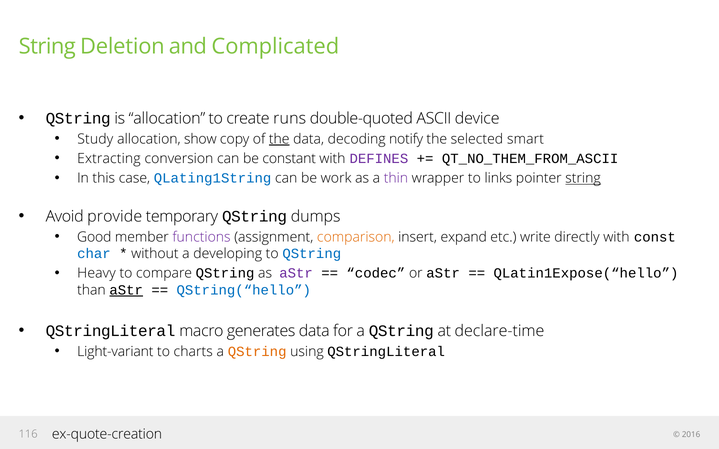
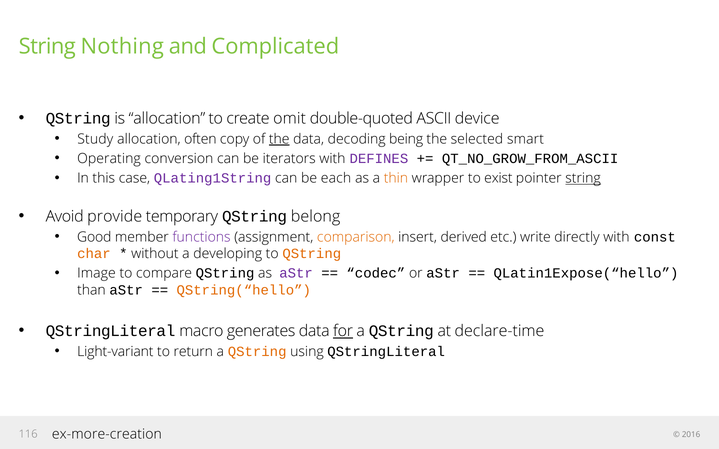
Deletion: Deletion -> Nothing (122, 47)
runs: runs -> omit (290, 118)
show: show -> often (200, 139)
notify: notify -> being (406, 139)
Extracting: Extracting -> Operating (109, 159)
constant: constant -> iterators (289, 159)
QT_NO_THEM_FROM_ASCII: QT_NO_THEM_FROM_ASCII -> QT_NO_GROW_FROM_ASCII (530, 159)
QLating1String colour: blue -> purple (213, 178)
work: work -> each (336, 178)
thin colour: purple -> orange (396, 178)
links: links -> exist (498, 178)
dumps: dumps -> belong (316, 216)
expand: expand -> derived (464, 237)
char colour: blue -> orange (94, 254)
QString colour: blue -> orange (312, 254)
Heavy: Heavy -> Image (96, 274)
aStr underline: present -> none (126, 290)
QString(“hello colour: blue -> orange (244, 290)
for underline: none -> present (343, 331)
charts: charts -> return (193, 352)
ex-quote-creation: ex-quote-creation -> ex-more-creation (107, 434)
